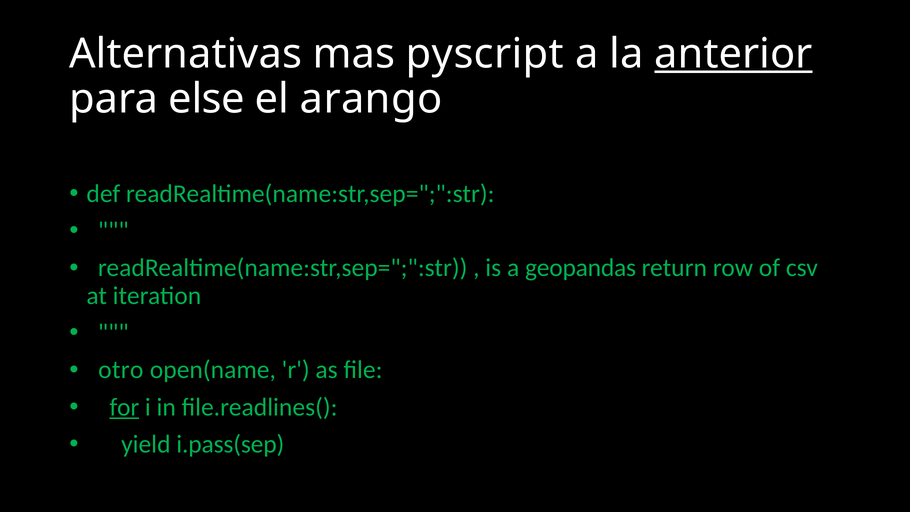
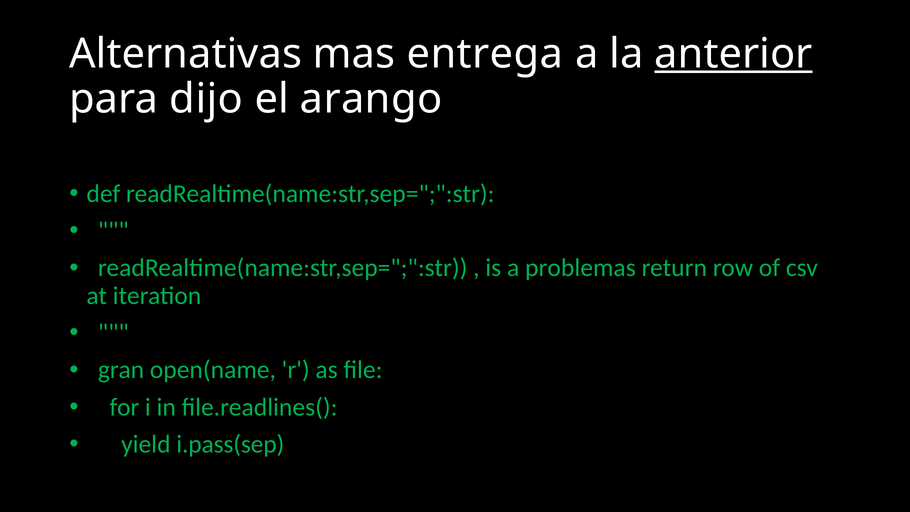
pyscript: pyscript -> entrega (485, 54)
else: else -> dijo (206, 99)
geopandas: geopandas -> problemas (580, 268)
otro: otro -> gran (121, 370)
for underline: present -> none (124, 407)
